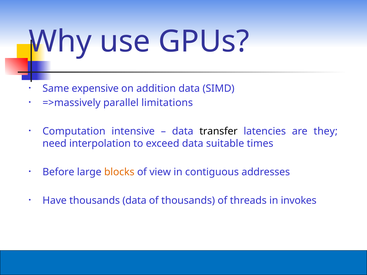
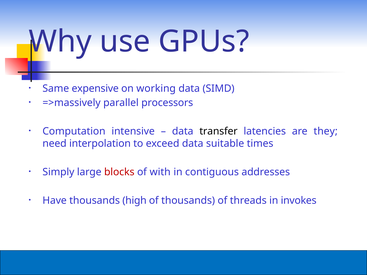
addition: addition -> working (156, 88)
limitations: limitations -> processors (167, 103)
Before: Before -> Simply (58, 172)
blocks colour: orange -> red (119, 172)
view: view -> with (160, 172)
thousands data: data -> high (134, 201)
